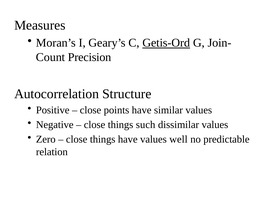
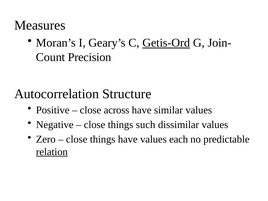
points: points -> across (117, 110)
well: well -> each (179, 139)
relation underline: none -> present (52, 152)
